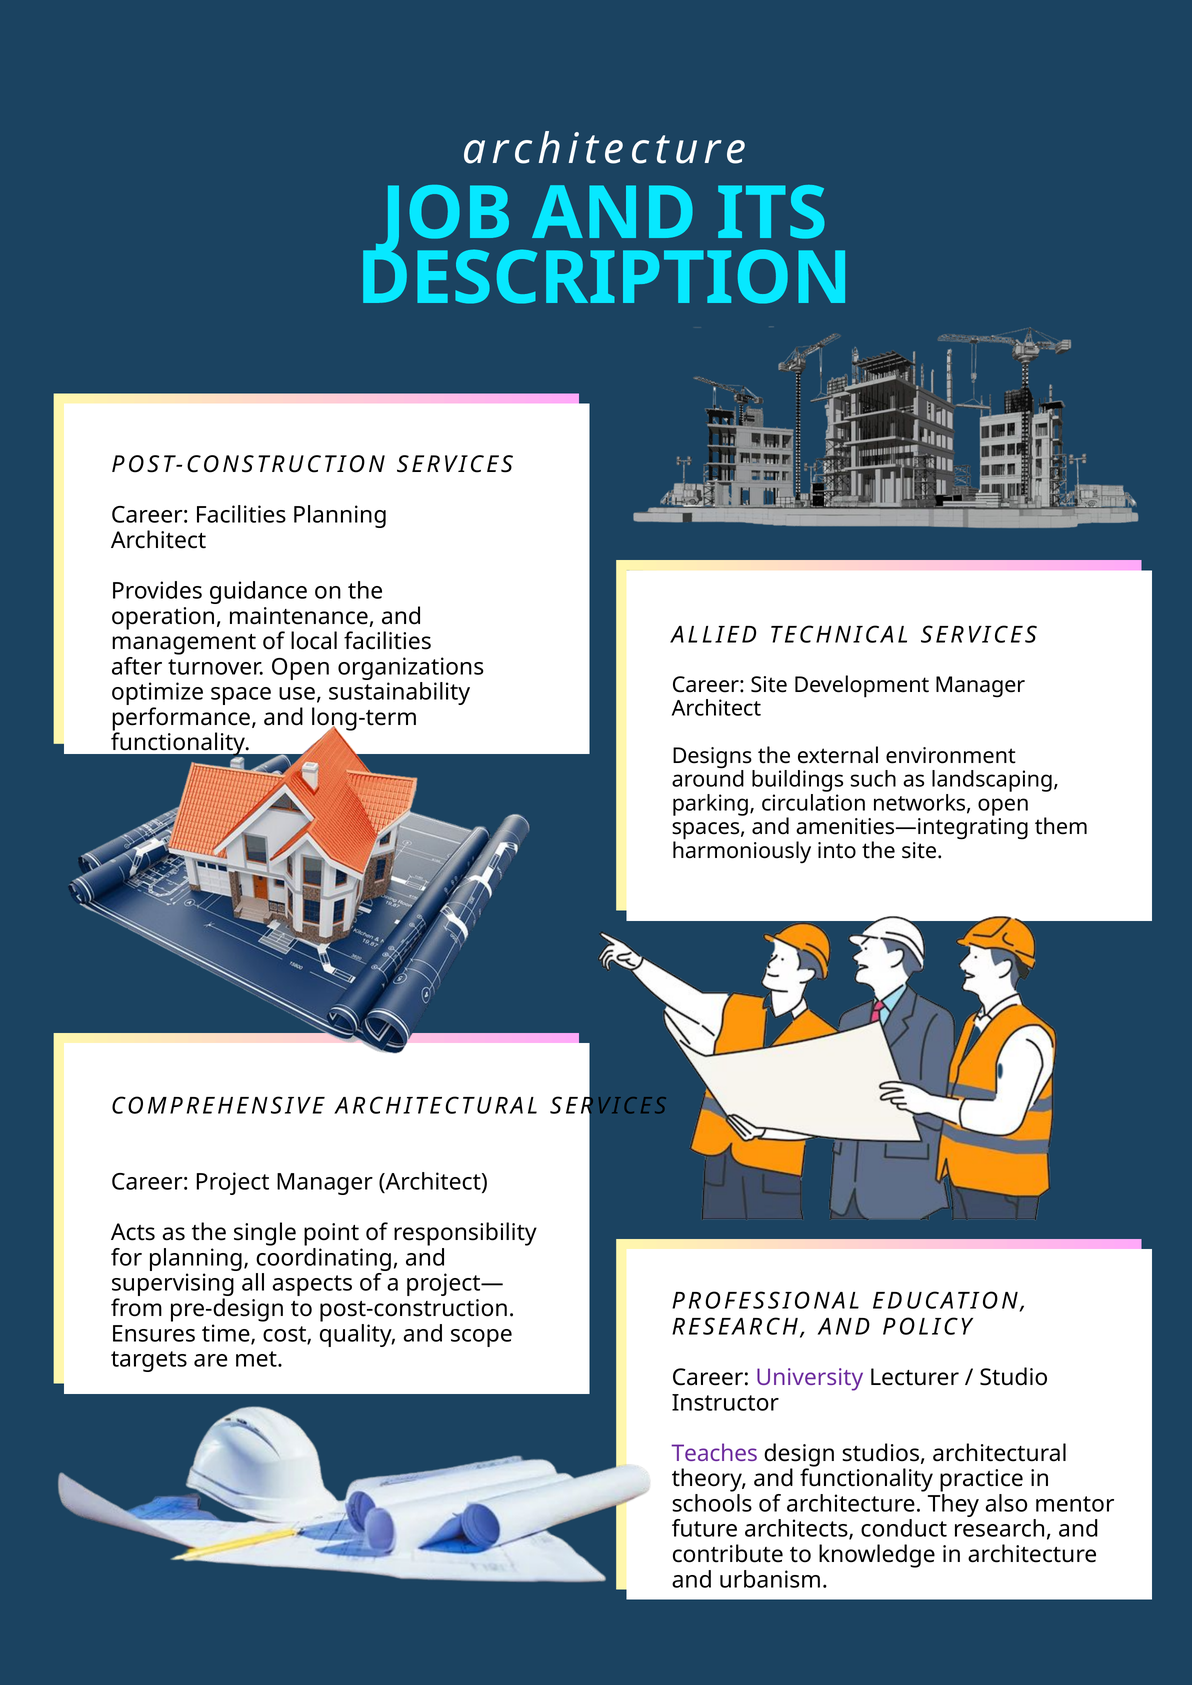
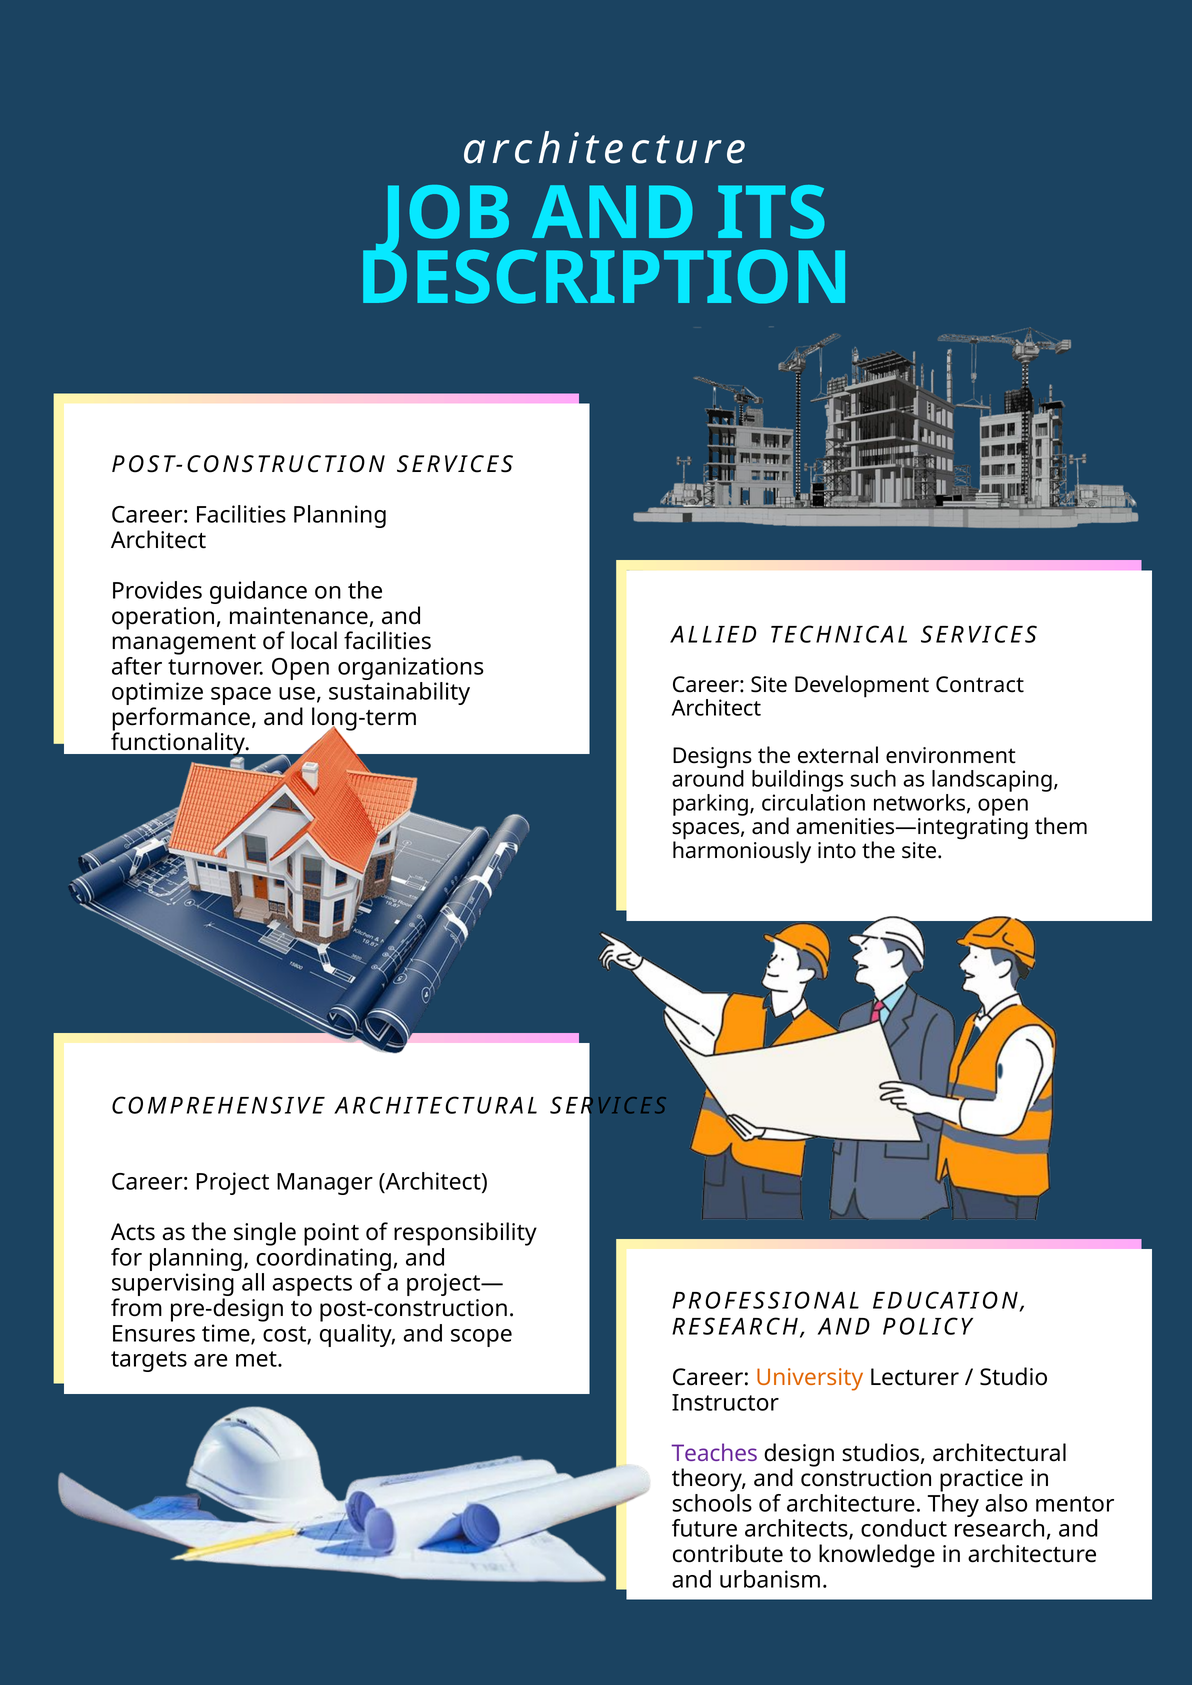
Development Manager: Manager -> Contract (980, 685)
University colour: purple -> orange (809, 1377)
and functionality: functionality -> construction (867, 1478)
